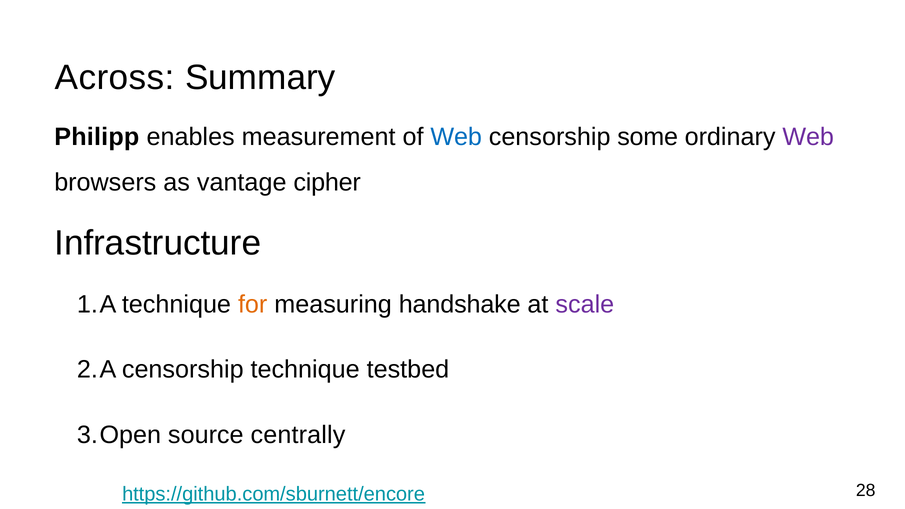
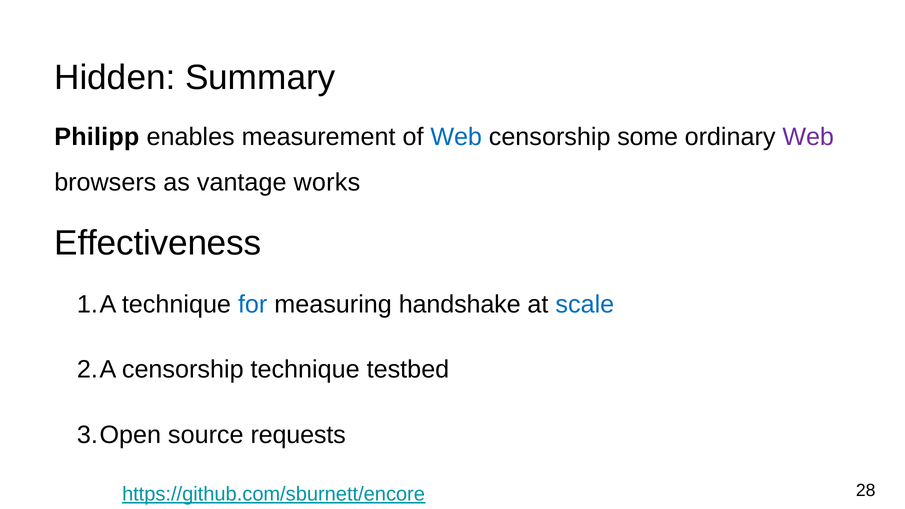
Across: Across -> Hidden (115, 77)
cipher: cipher -> works (327, 182)
Infrastructure: Infrastructure -> Effectiveness (158, 243)
for colour: orange -> blue (253, 304)
scale colour: purple -> blue (585, 304)
centrally: centrally -> requests (298, 435)
